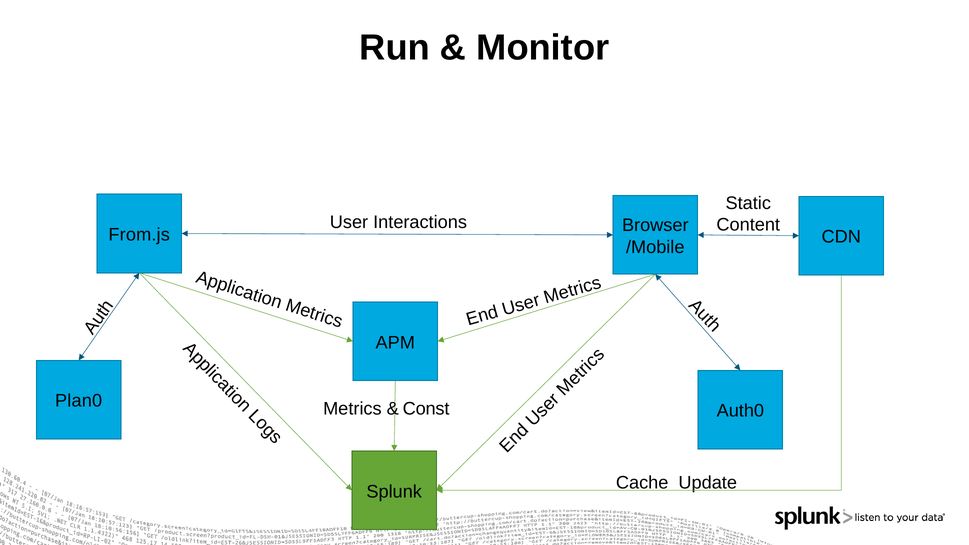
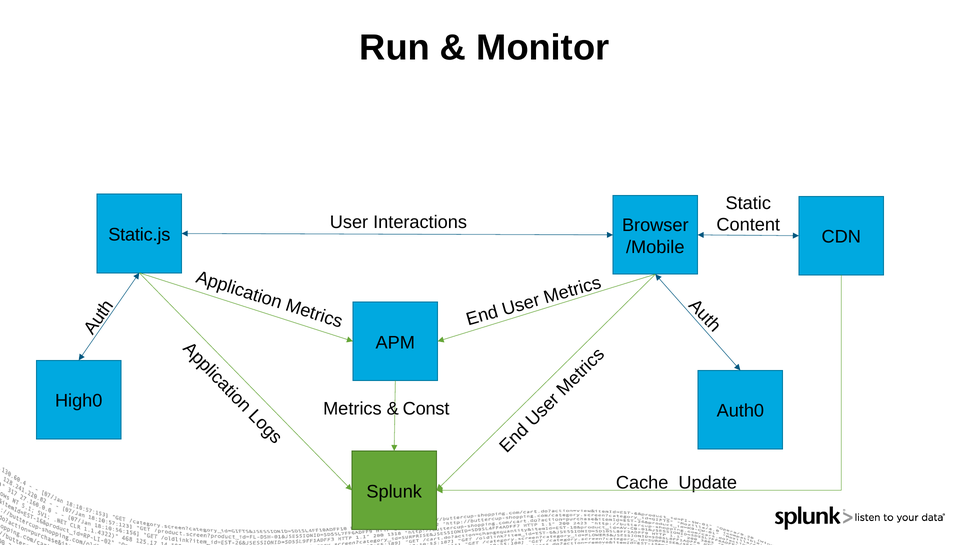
From.js: From.js -> Static.js (139, 235)
Plan0: Plan0 -> High0 (79, 401)
